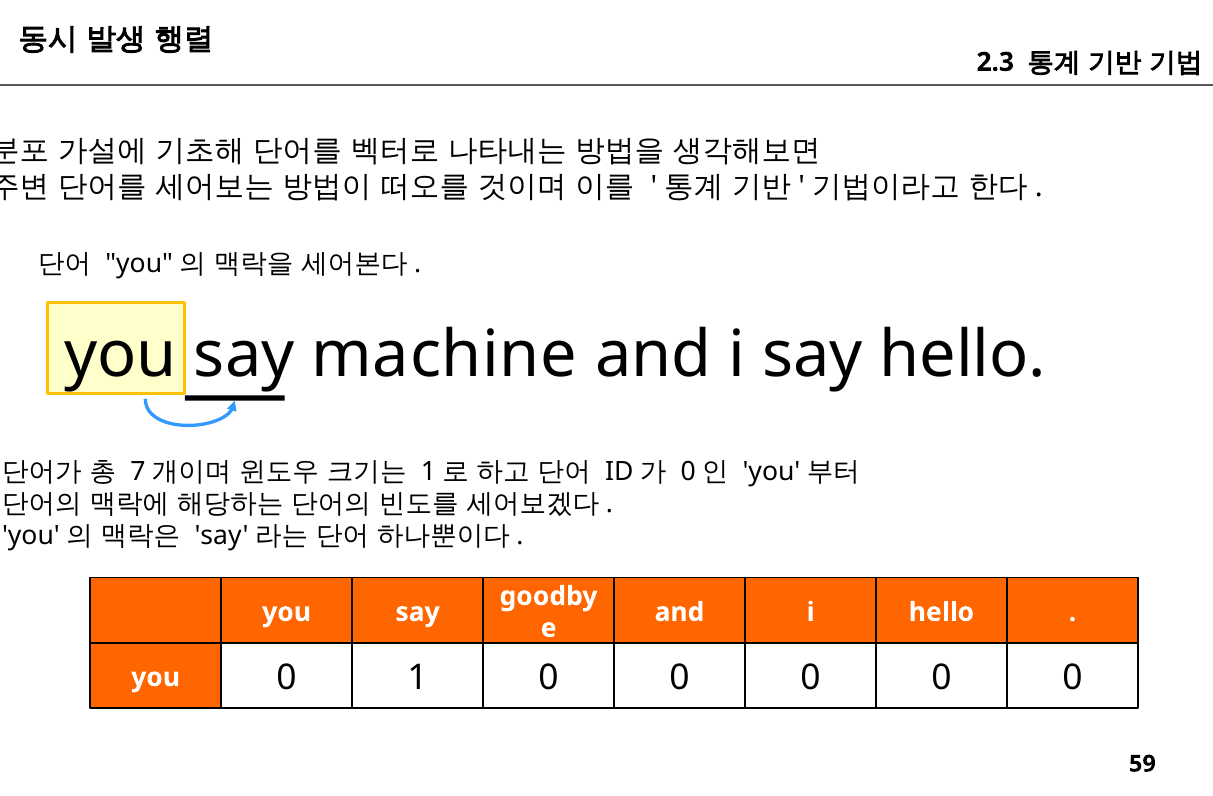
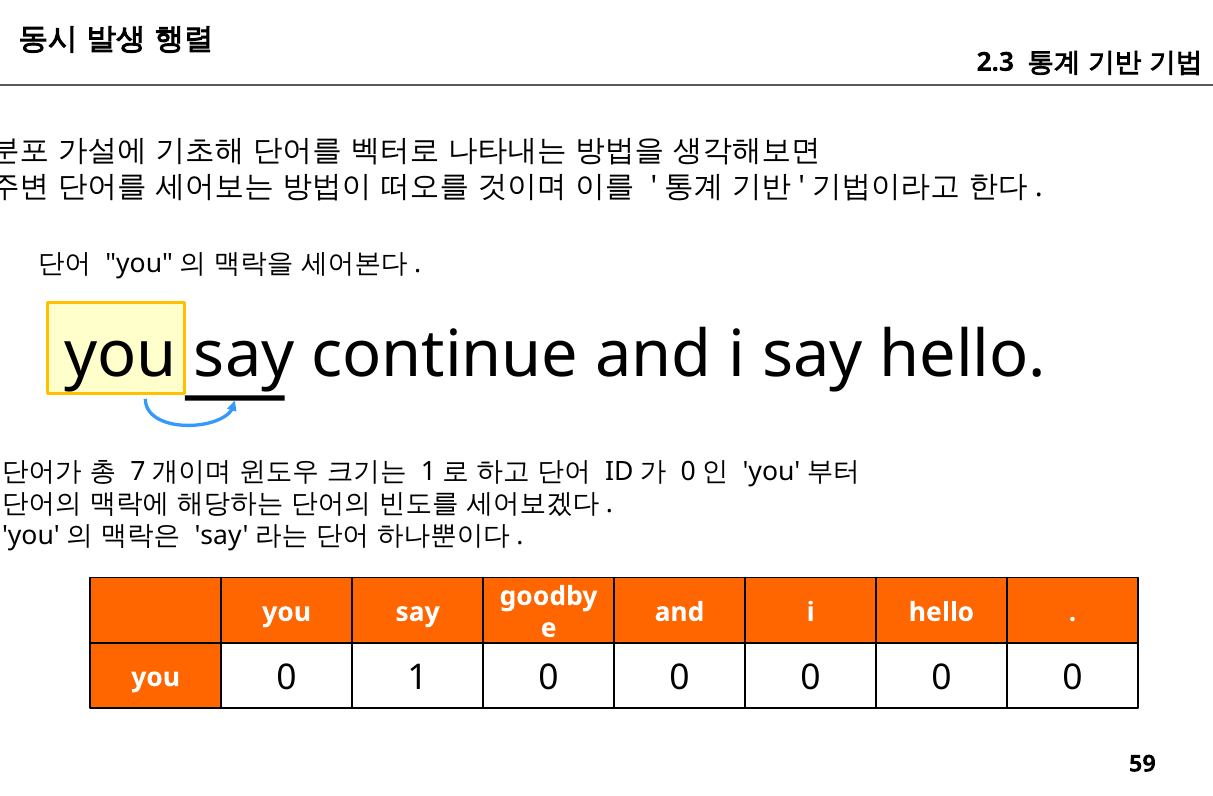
machine: machine -> continue (445, 355)
